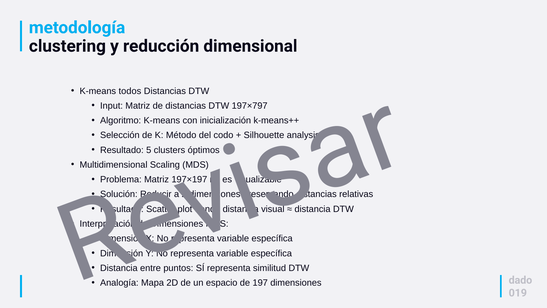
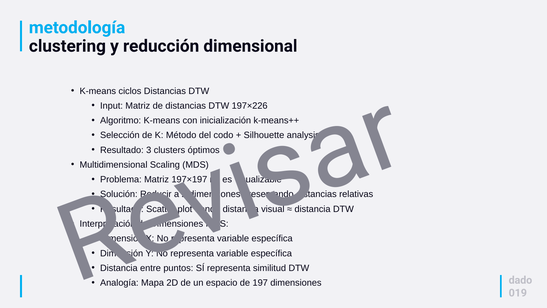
todos: todos -> ciclos (130, 91)
197×797: 197×797 -> 197×226 (250, 106)
5: 5 -> 3 (149, 150)
